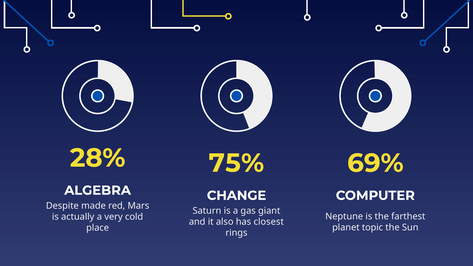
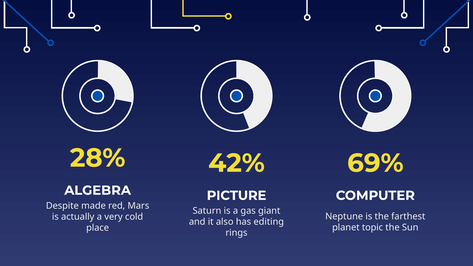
75%: 75% -> 42% (237, 163)
CHANGE: CHANGE -> PICTURE (237, 196)
closest: closest -> editing (269, 222)
